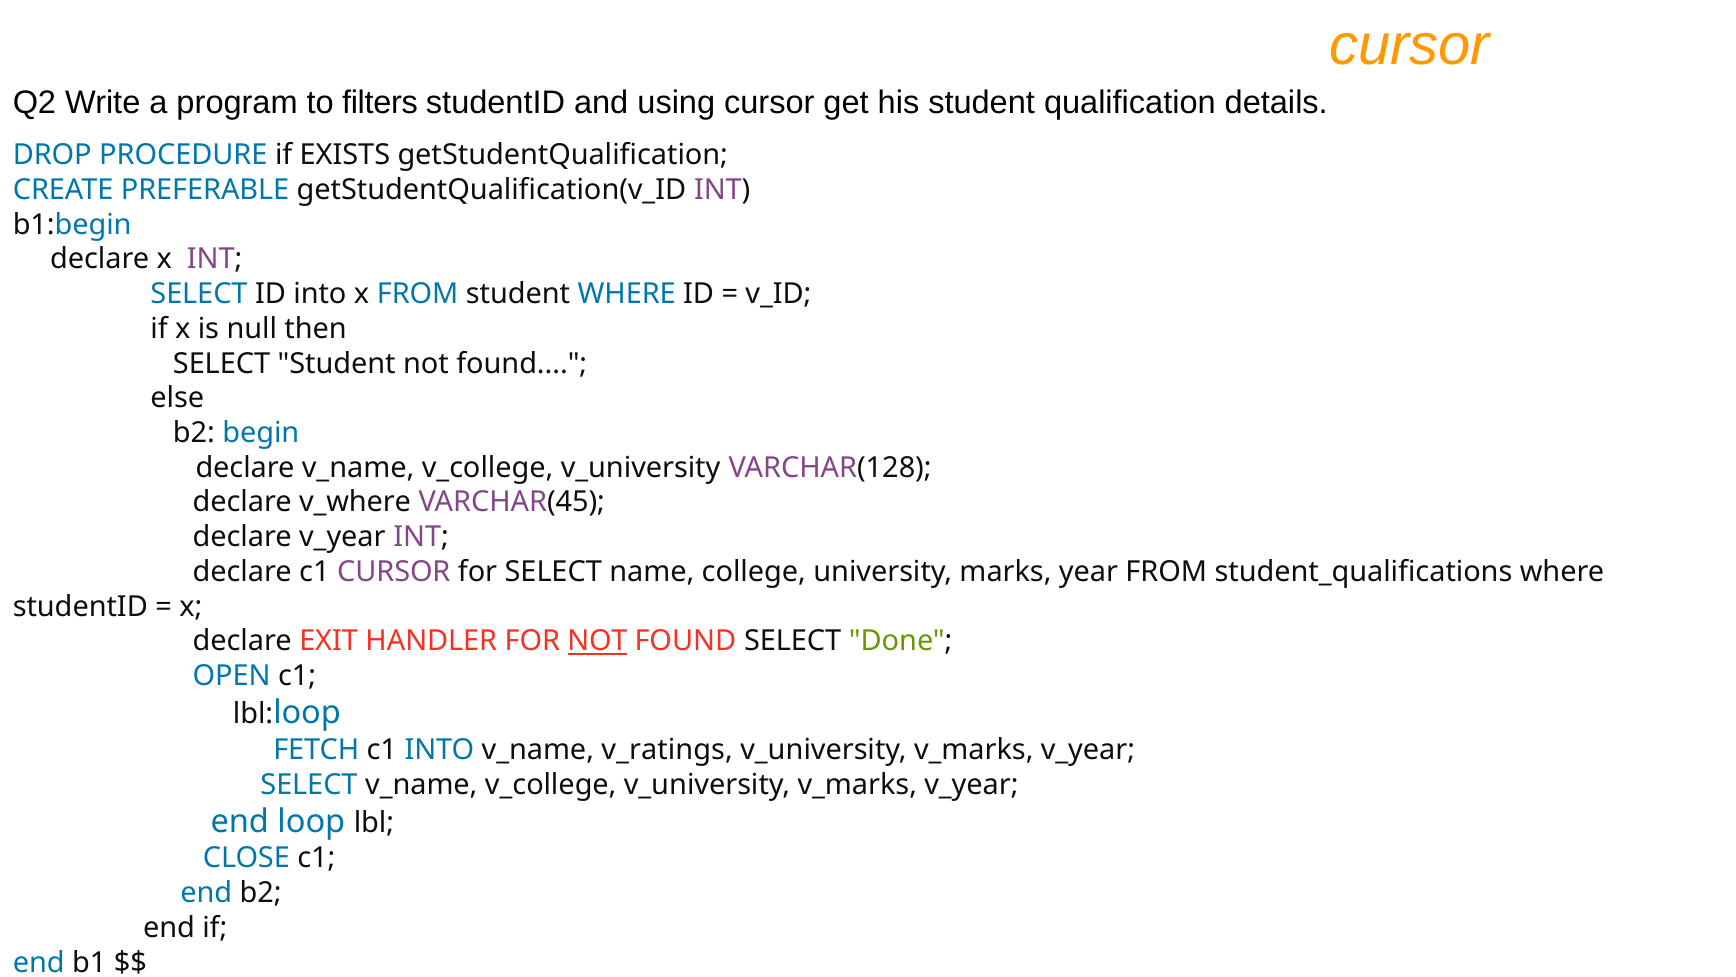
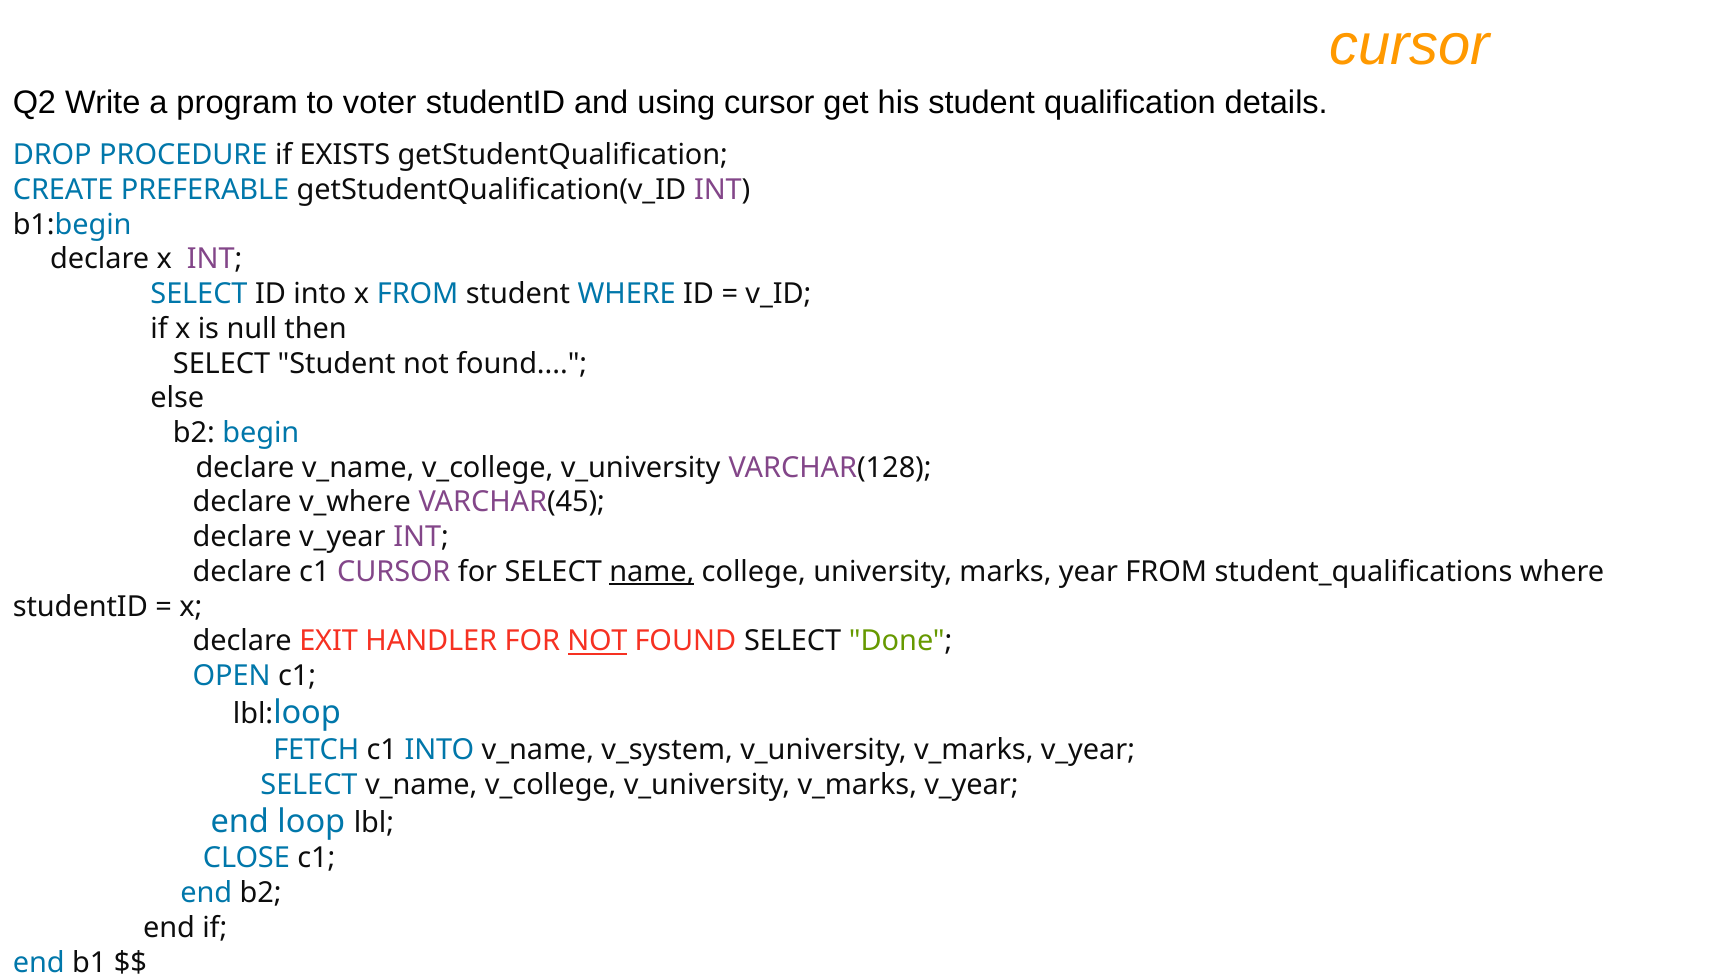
filters: filters -> voter (380, 103)
name underline: none -> present (652, 572)
v_ratings: v_ratings -> v_system (667, 749)
